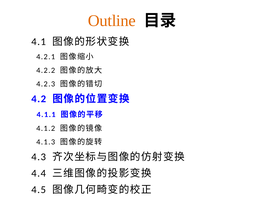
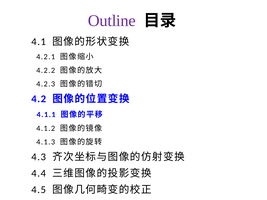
Outline colour: orange -> purple (112, 21)
